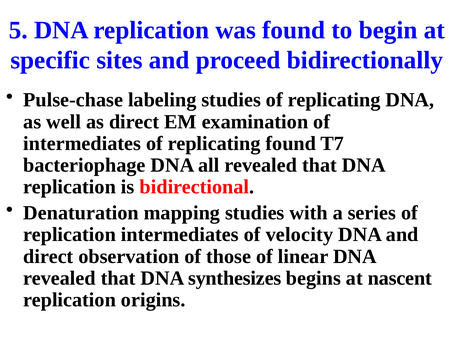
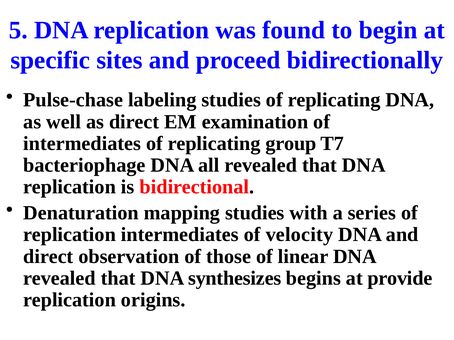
replicating found: found -> group (291, 144)
nascent: nascent -> provide (400, 279)
